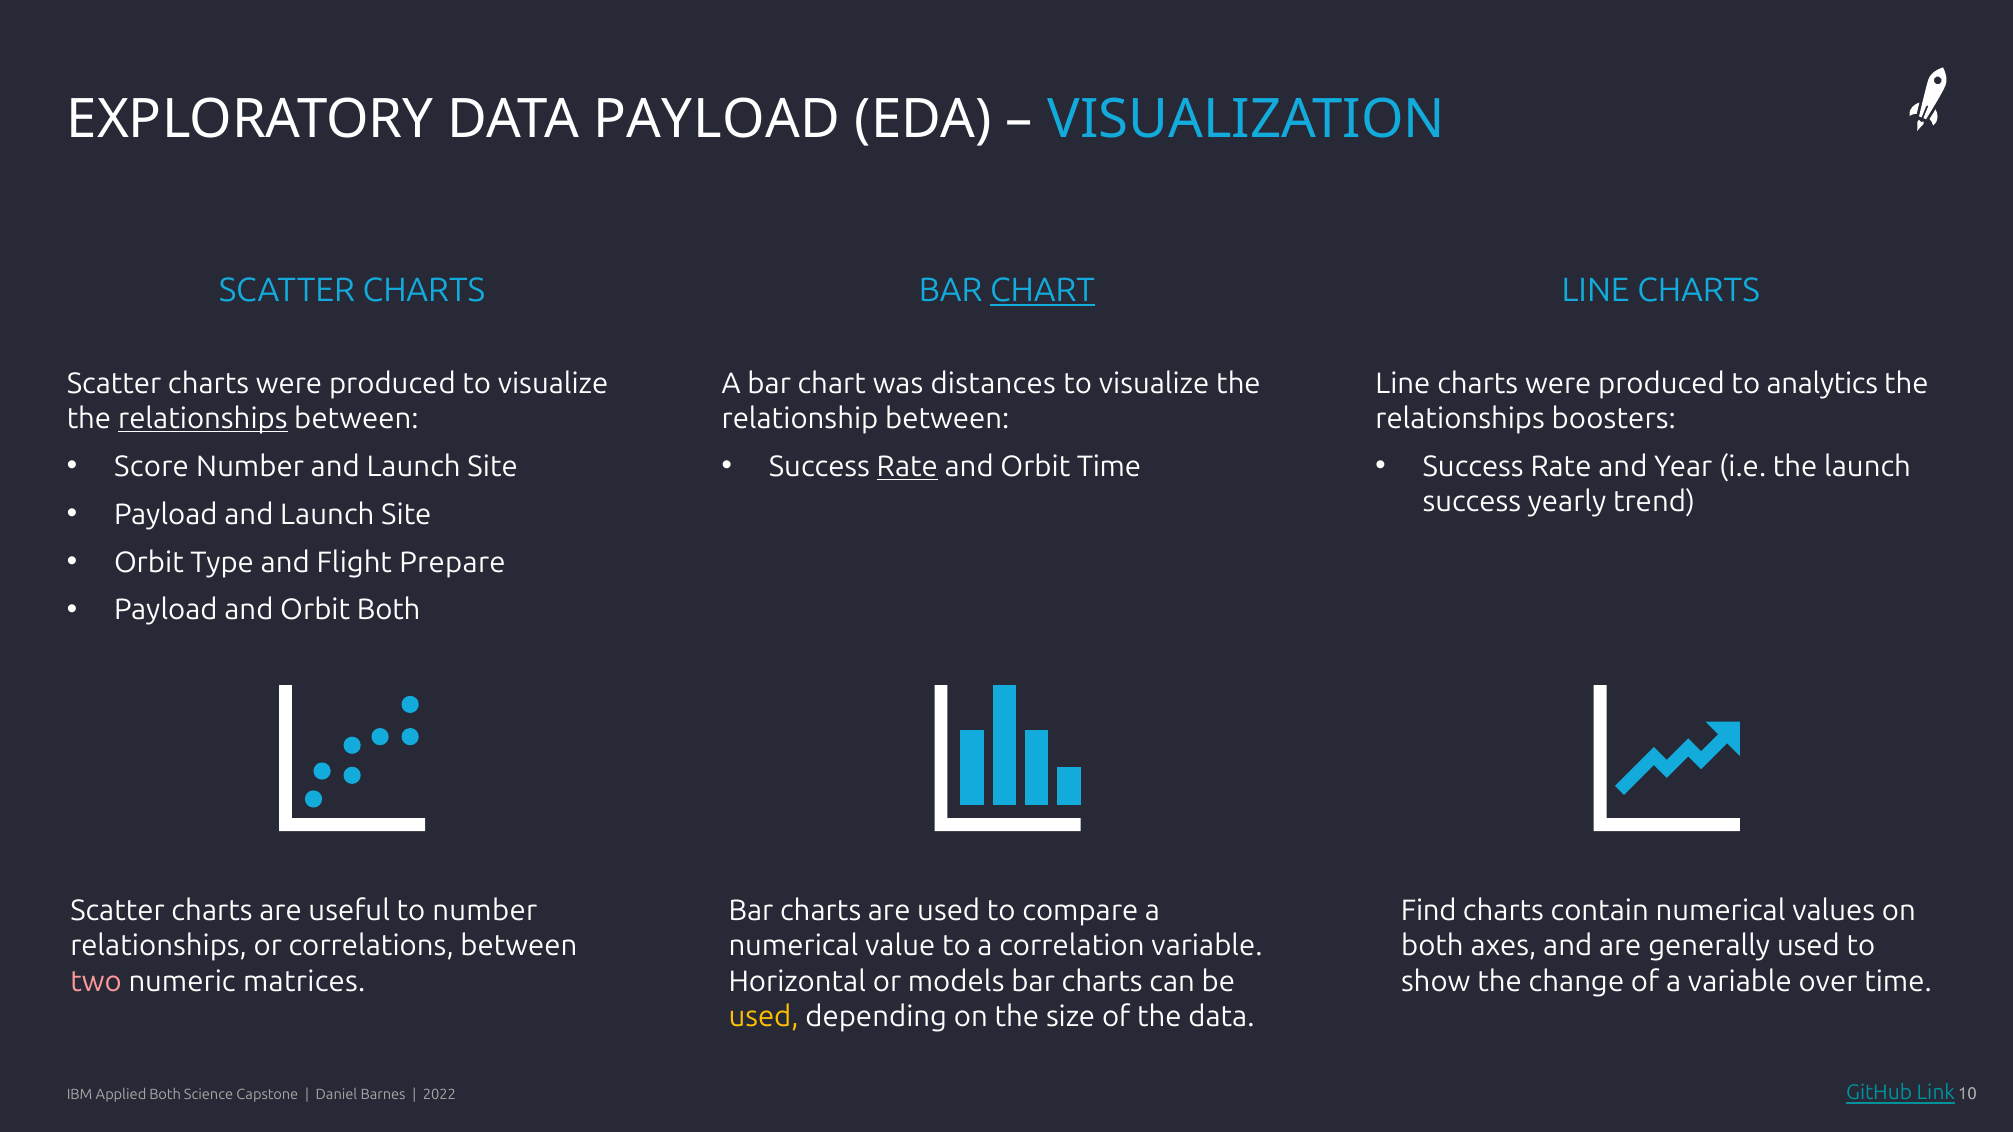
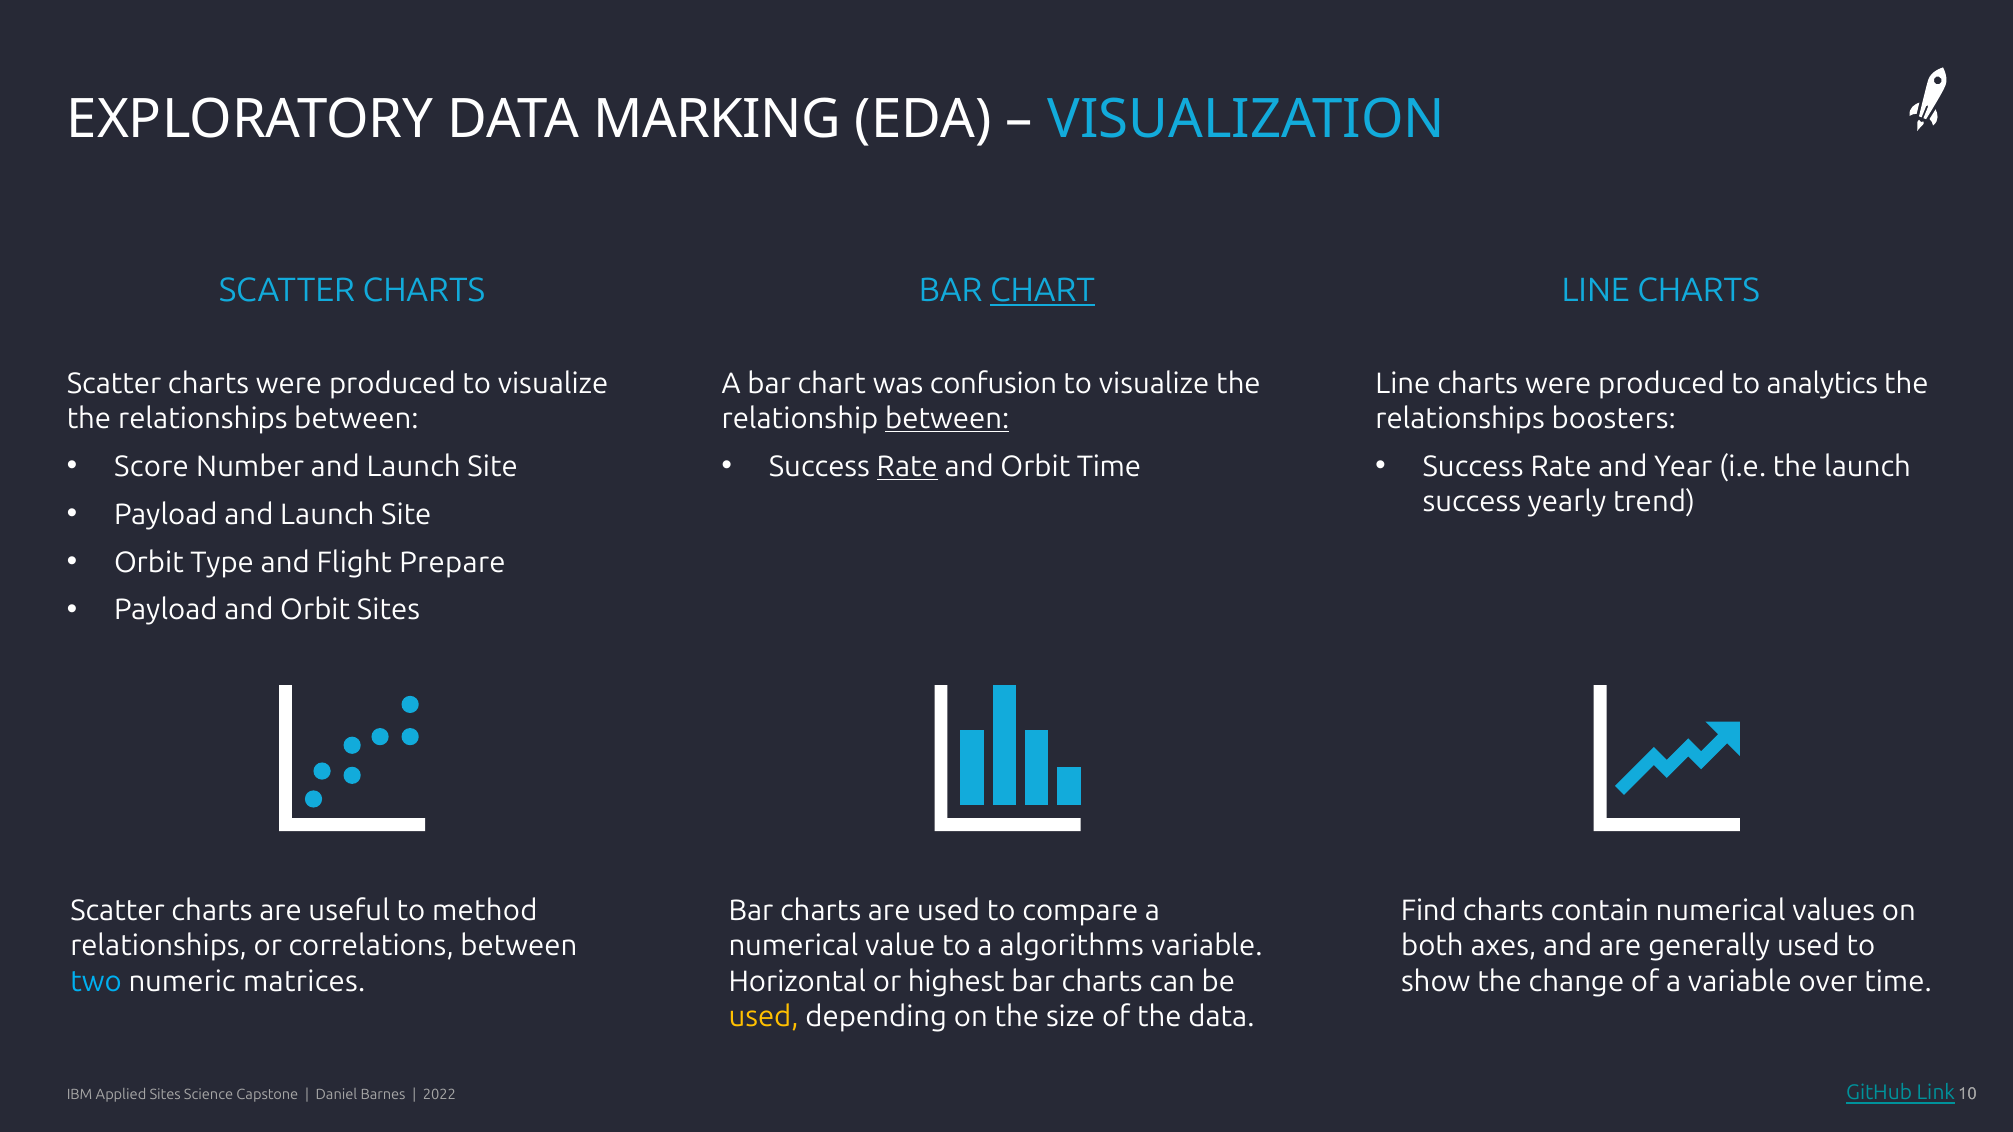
DATA PAYLOAD: PAYLOAD -> MARKING (717, 120)
distances: distances -> confusion (994, 384)
relationships underline: present -> none (203, 419)
between underline: none -> present (947, 419)
Orbit Both: Both -> Sites (389, 610)
to number: number -> method (485, 911)
correlation: correlation -> algorithms (1072, 946)
models: models -> highest (956, 982)
two colour: pink -> light blue (96, 982)
Both: Both -> Sites (165, 1095)
